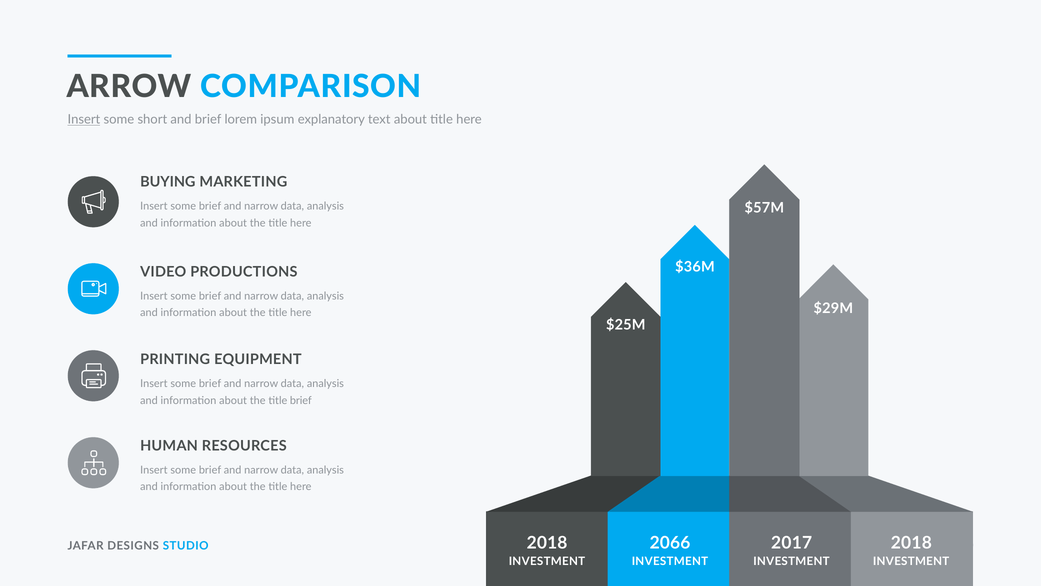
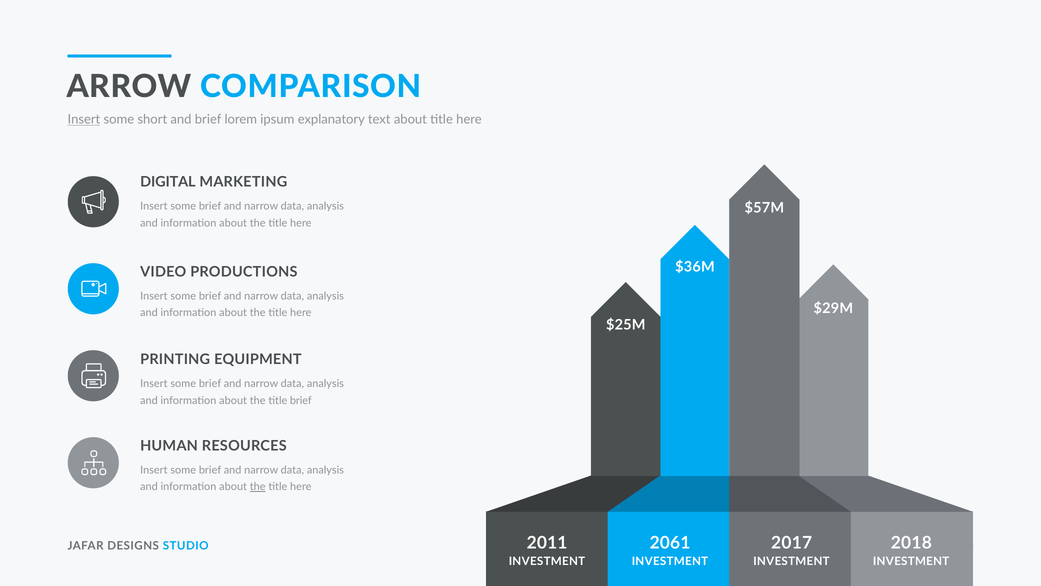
BUYING: BUYING -> DIGITAL (168, 182)
the underline: none -> present (258, 487)
2018: 2018 -> 2011 (547, 543)
2066: 2066 -> 2061 (670, 543)
